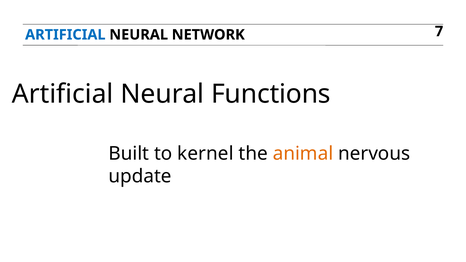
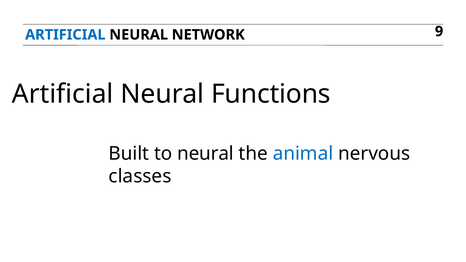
7: 7 -> 9 (439, 31)
to kernel: kernel -> neural (206, 153)
animal colour: orange -> blue (303, 153)
update: update -> classes (140, 176)
